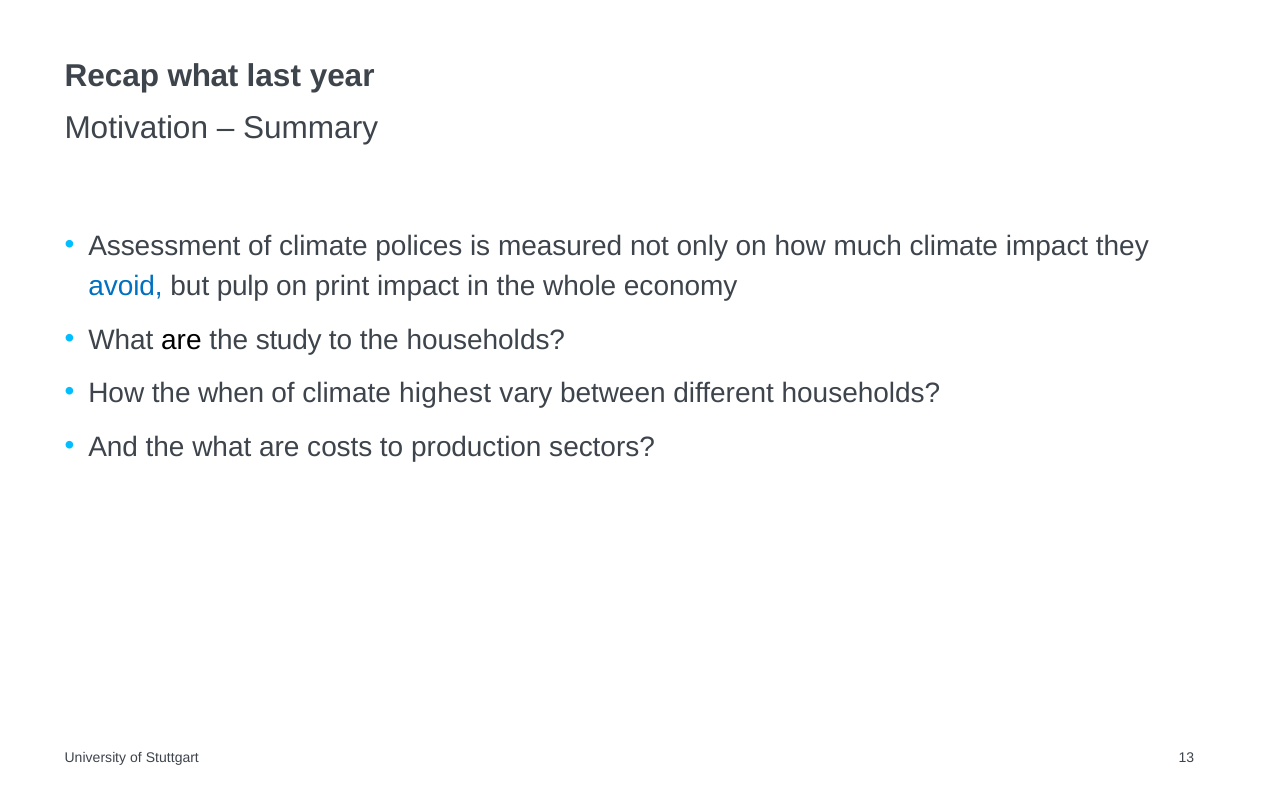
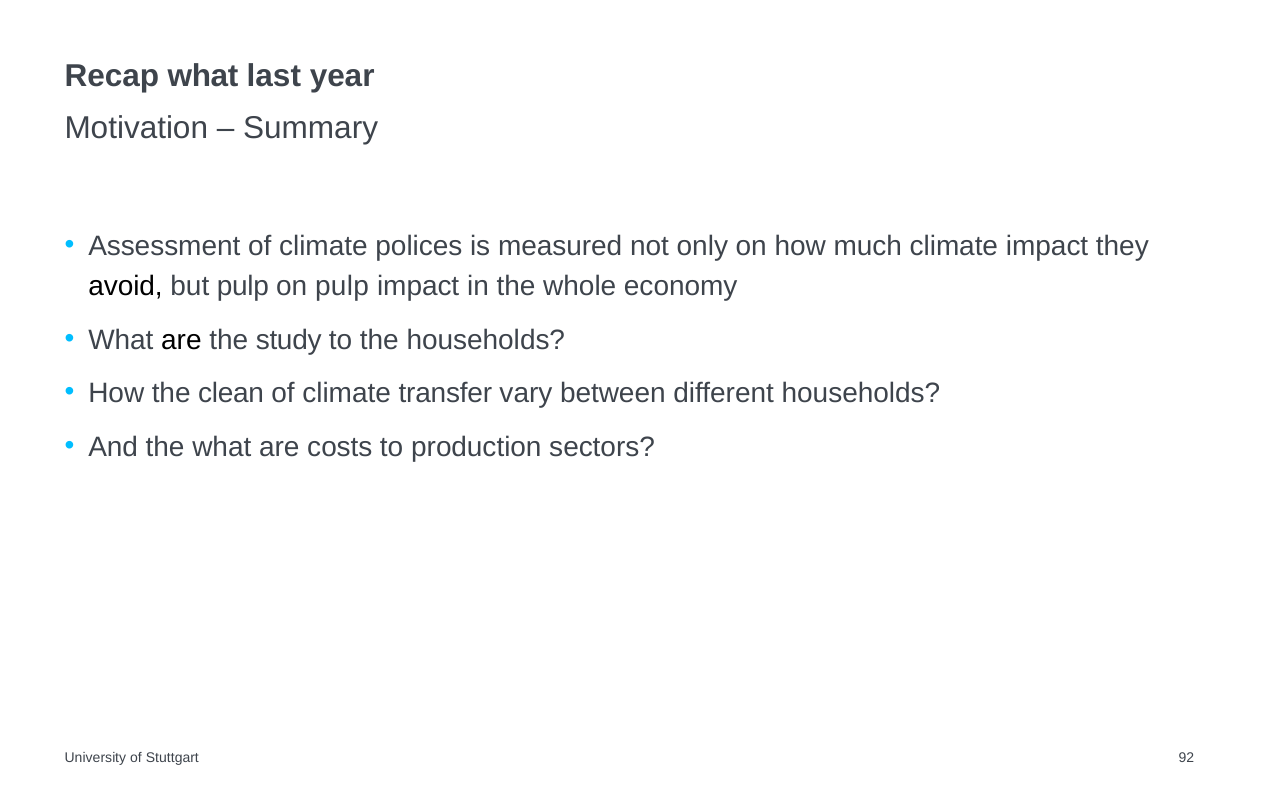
avoid colour: blue -> black (126, 286)
on print: print -> pulp (342, 286)
when: when -> clean (231, 393)
highest: highest -> transfer (445, 393)
13: 13 -> 92 (1186, 757)
